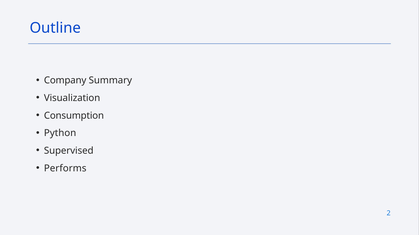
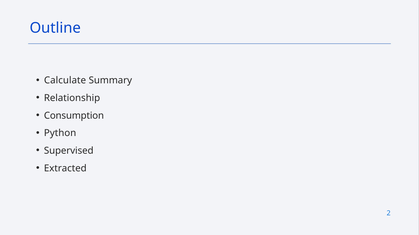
Company: Company -> Calculate (65, 81)
Visualization: Visualization -> Relationship (72, 98)
Performs: Performs -> Extracted (65, 169)
